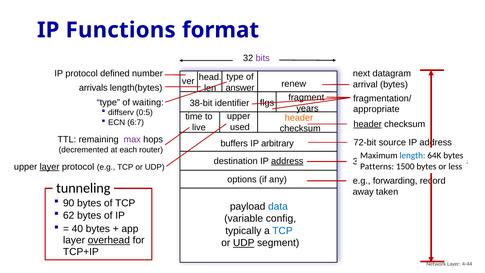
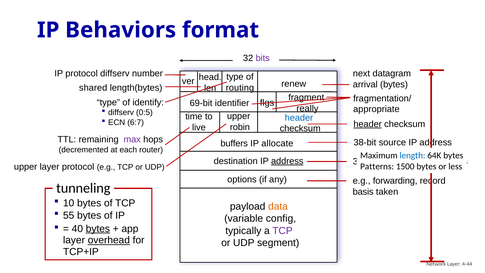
Functions: Functions -> Behaviors (121, 30)
protocol defined: defined -> diffserv (115, 74)
answer: answer -> routing (240, 88)
arrivals: arrivals -> shared (93, 88)
waiting: waiting -> identify (148, 102)
38-bit: 38-bit -> 69-bit (201, 103)
years: years -> really (307, 108)
header colour: orange -> blue (299, 118)
used: used -> robin (240, 127)
72-bit: 72-bit -> 38-bit (365, 143)
arbitrary: arbitrary -> allocate (277, 143)
layer underline: present -> none (50, 167)
away: away -> basis (363, 192)
90: 90 -> 10 (69, 203)
data colour: blue -> orange (278, 206)
62: 62 -> 55 (69, 215)
bytes underline: none -> present (98, 229)
TCP colour: blue -> purple (282, 231)
UDP underline: present -> none (244, 243)
